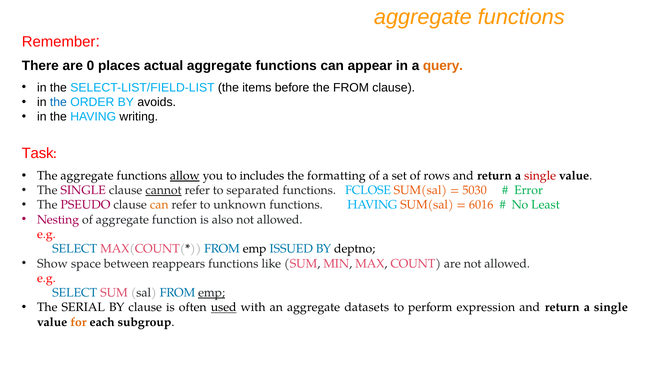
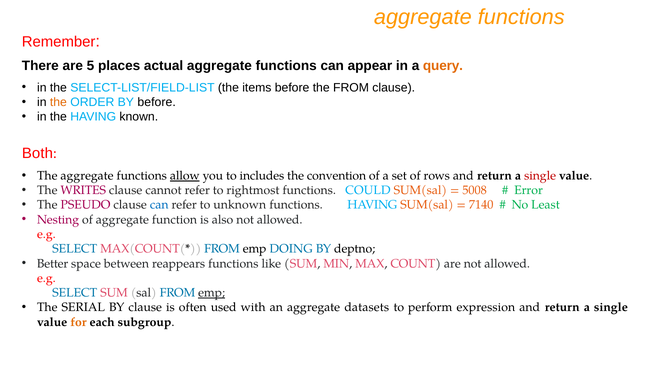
0: 0 -> 5 (90, 66)
the colour: blue -> orange (58, 102)
BY avoids: avoids -> before (157, 102)
writing: writing -> known (139, 117)
Task: Task -> Both (37, 153)
formatting: formatting -> convention (337, 176)
The SINGLE: SINGLE -> WRITES (83, 190)
cannot underline: present -> none (163, 190)
separated: separated -> rightmost (253, 190)
FCLOSE: FCLOSE -> COULD (368, 190)
5030: 5030 -> 5008 (475, 190)
can colour: orange -> blue (159, 205)
6016: 6016 -> 7140 (481, 205)
ISSUED: ISSUED -> DOING (291, 249)
Show: Show -> Better (53, 264)
used underline: present -> none (224, 308)
